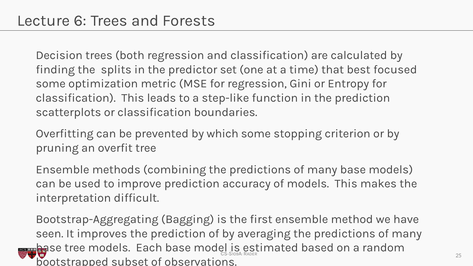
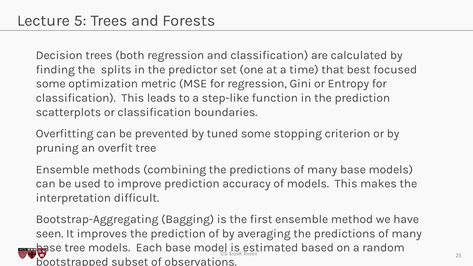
6: 6 -> 5 (80, 21)
which: which -> tuned (222, 134)
